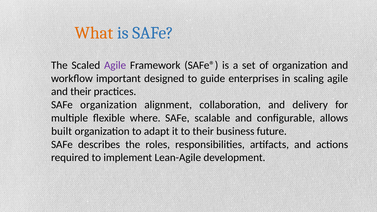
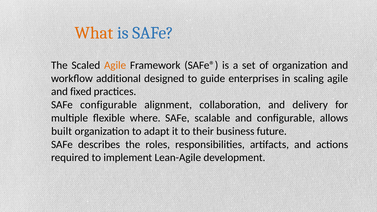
Agile colour: purple -> orange (115, 65)
important: important -> additional (118, 78)
and their: their -> fixed (81, 92)
SAFe organization: organization -> configurable (109, 105)
